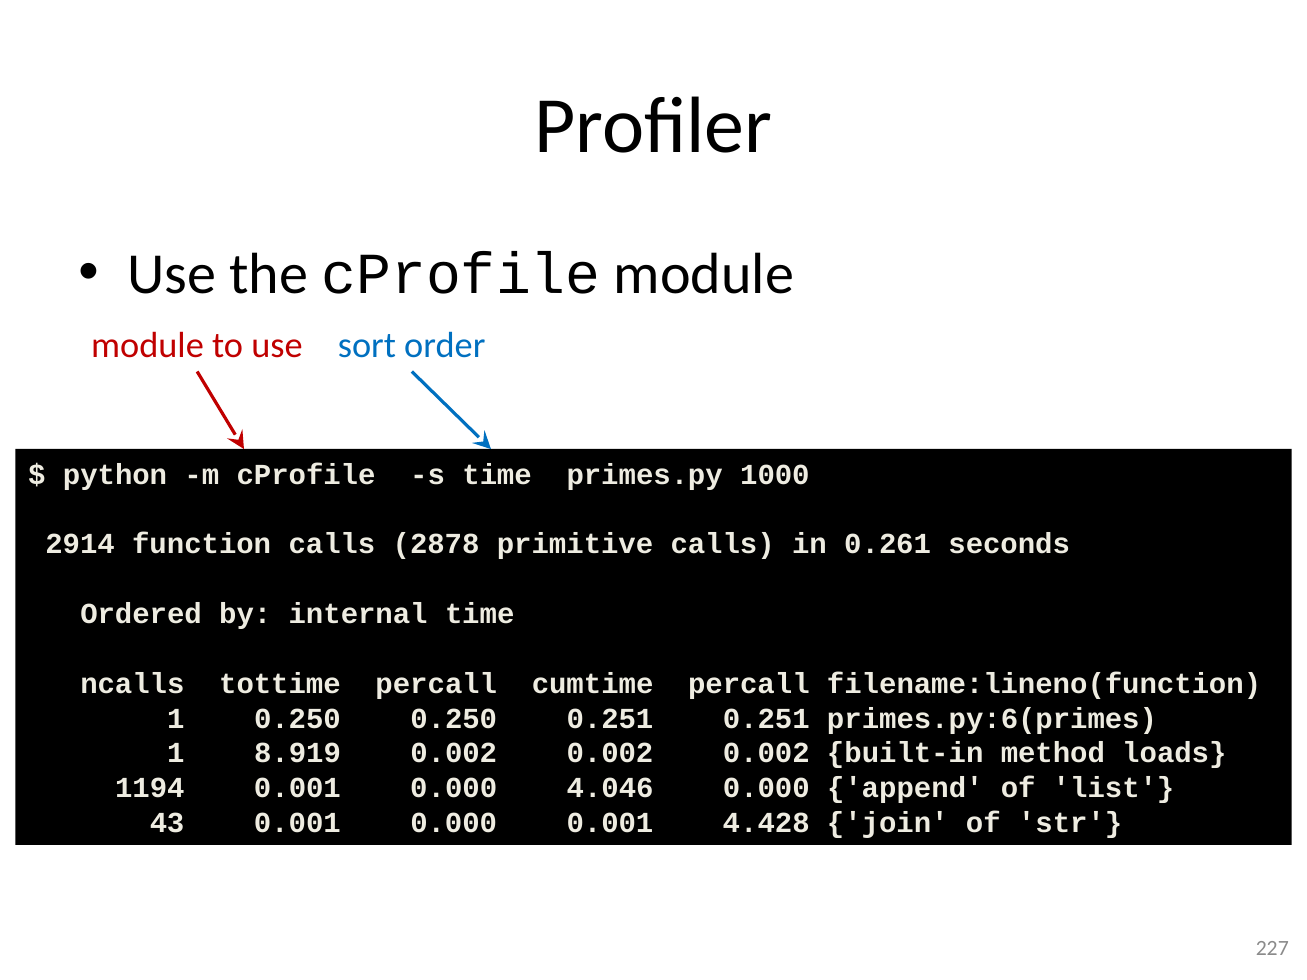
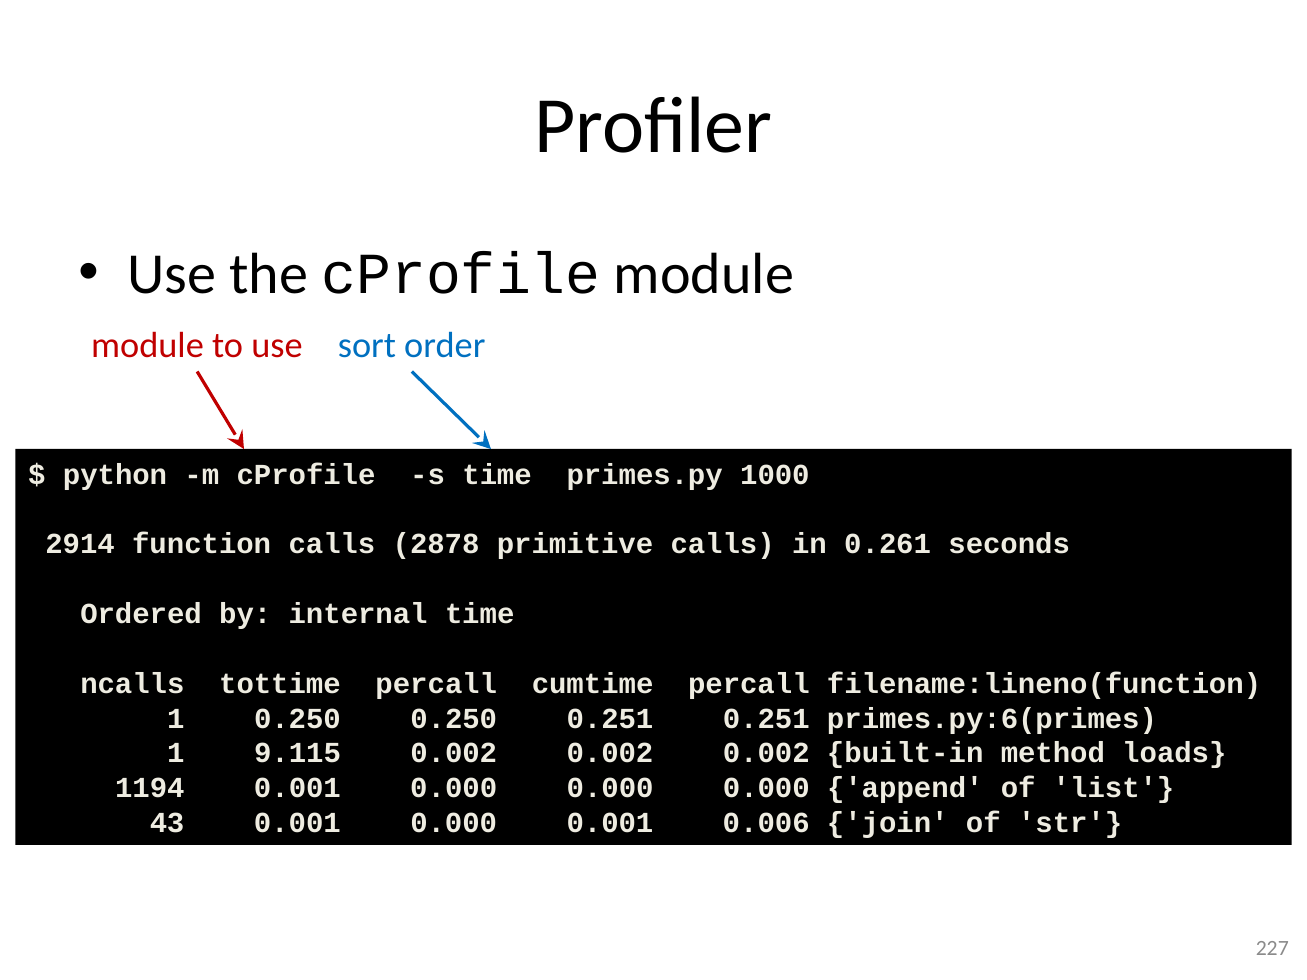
8.919: 8.919 -> 9.115 (297, 754)
0.001 0.000 4.046: 4.046 -> 0.000 (610, 788)
4.428: 4.428 -> 0.006 (766, 823)
